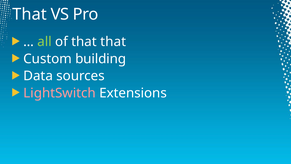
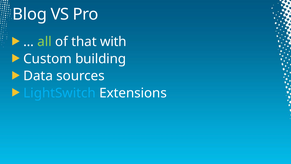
That: That -> Blog (30, 14)
that that: that -> with (113, 42)
LightSwitch colour: pink -> light blue (60, 93)
